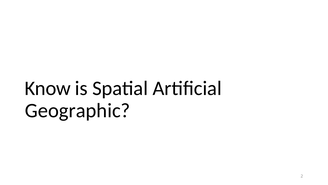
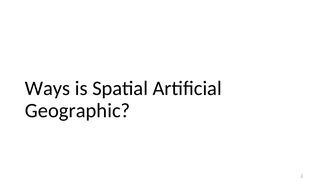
Know: Know -> Ways (48, 88)
